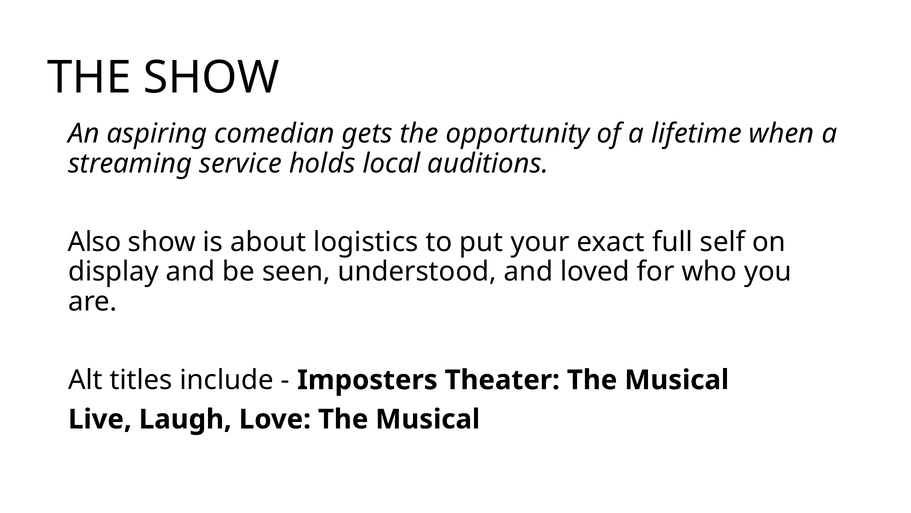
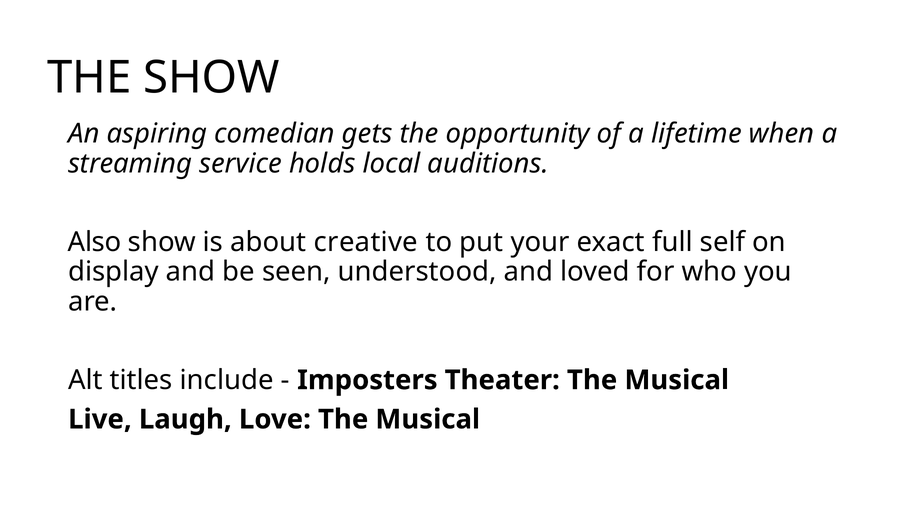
logistics: logistics -> creative (366, 242)
